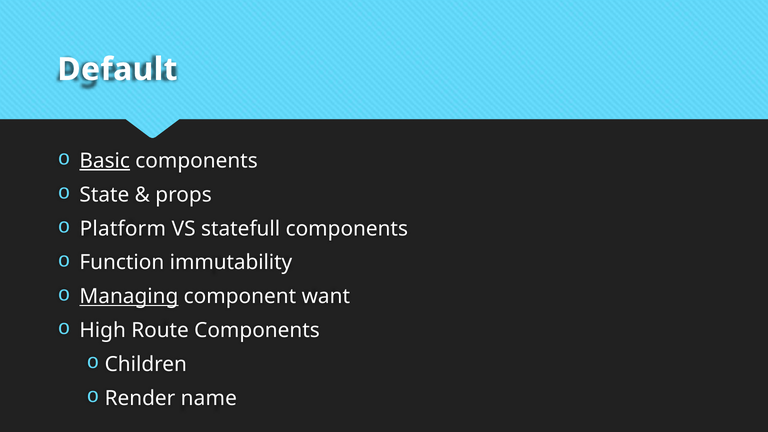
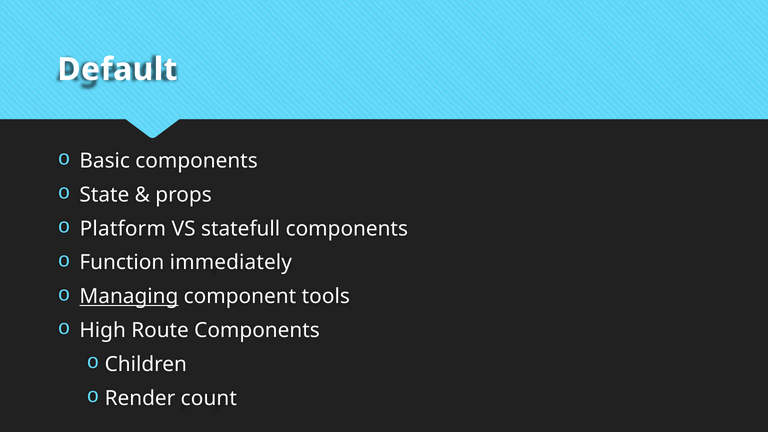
Basic underline: present -> none (105, 161)
immutability: immutability -> immediately (231, 263)
want: want -> tools (326, 296)
name: name -> count (209, 398)
